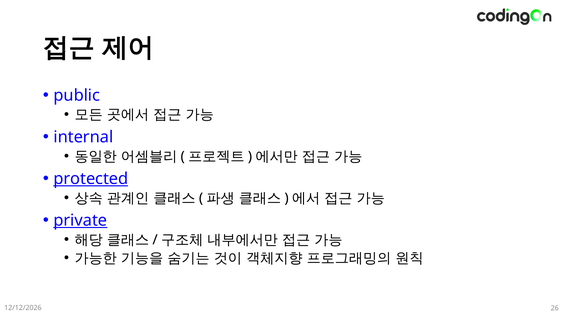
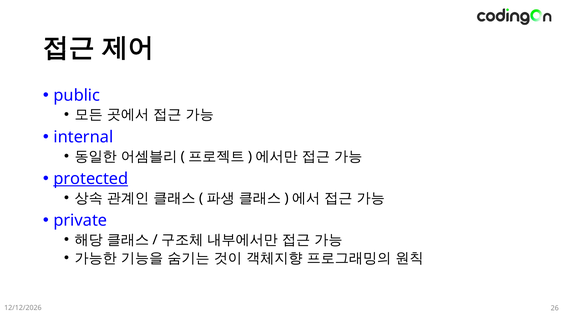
private underline: present -> none (80, 220)
